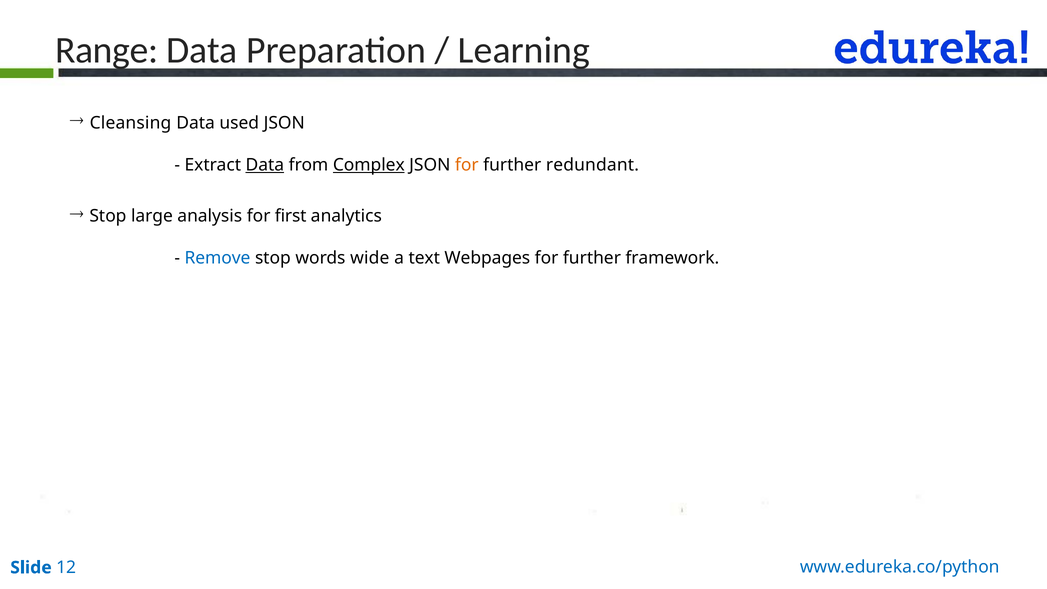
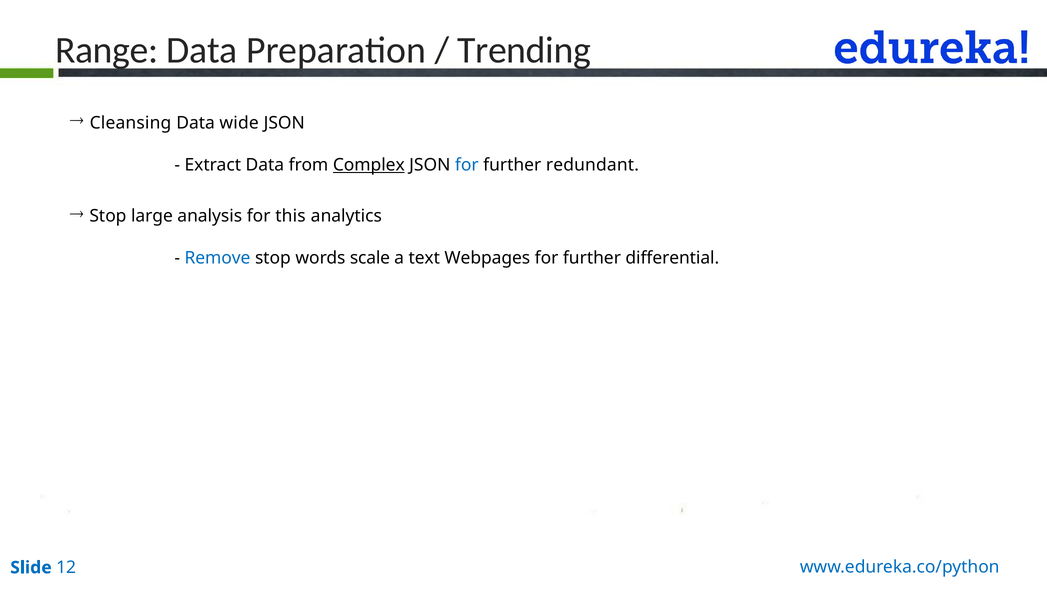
Learning: Learning -> Trending (524, 50)
used: used -> wide (239, 123)
Data underline: present -> none (265, 165)
for colour: orange -> blue (467, 165)
first: first -> this (290, 216)
wide: wide -> scale (370, 258)
framework: framework -> differential (672, 258)
